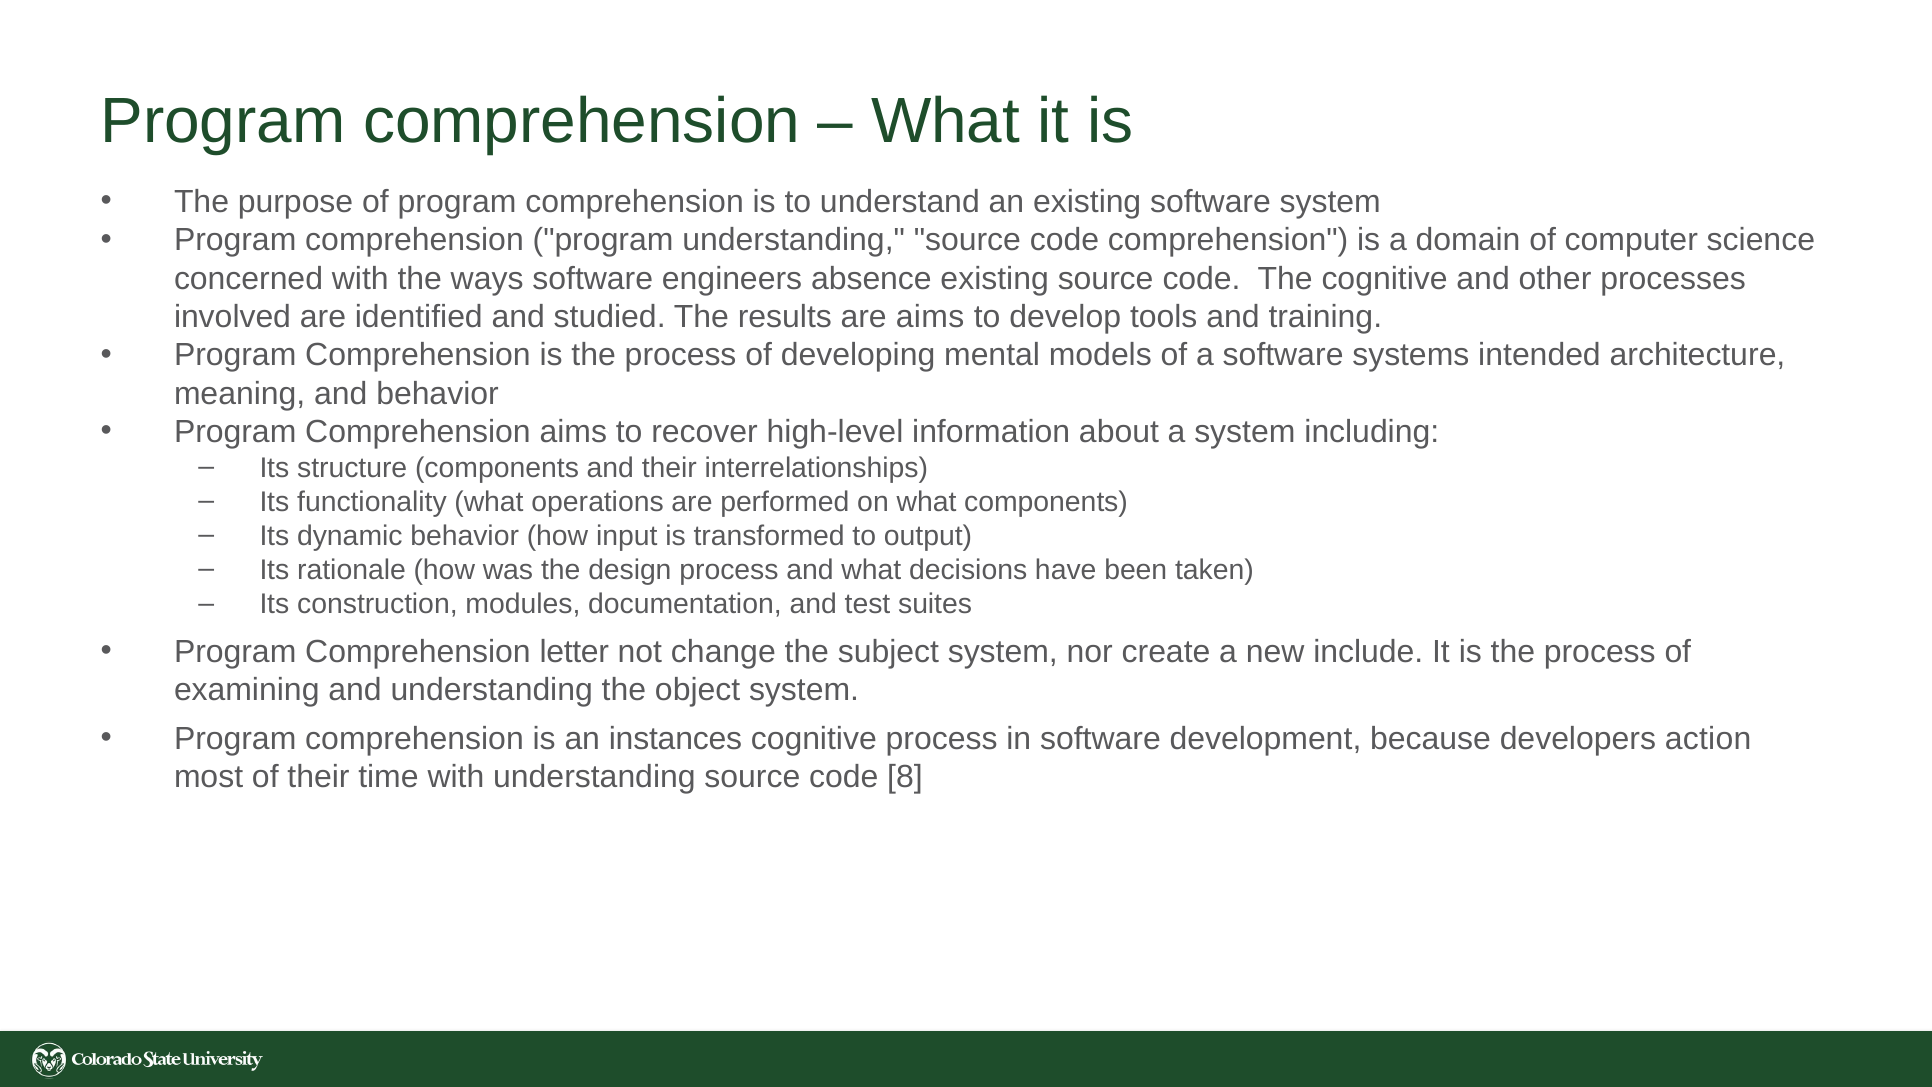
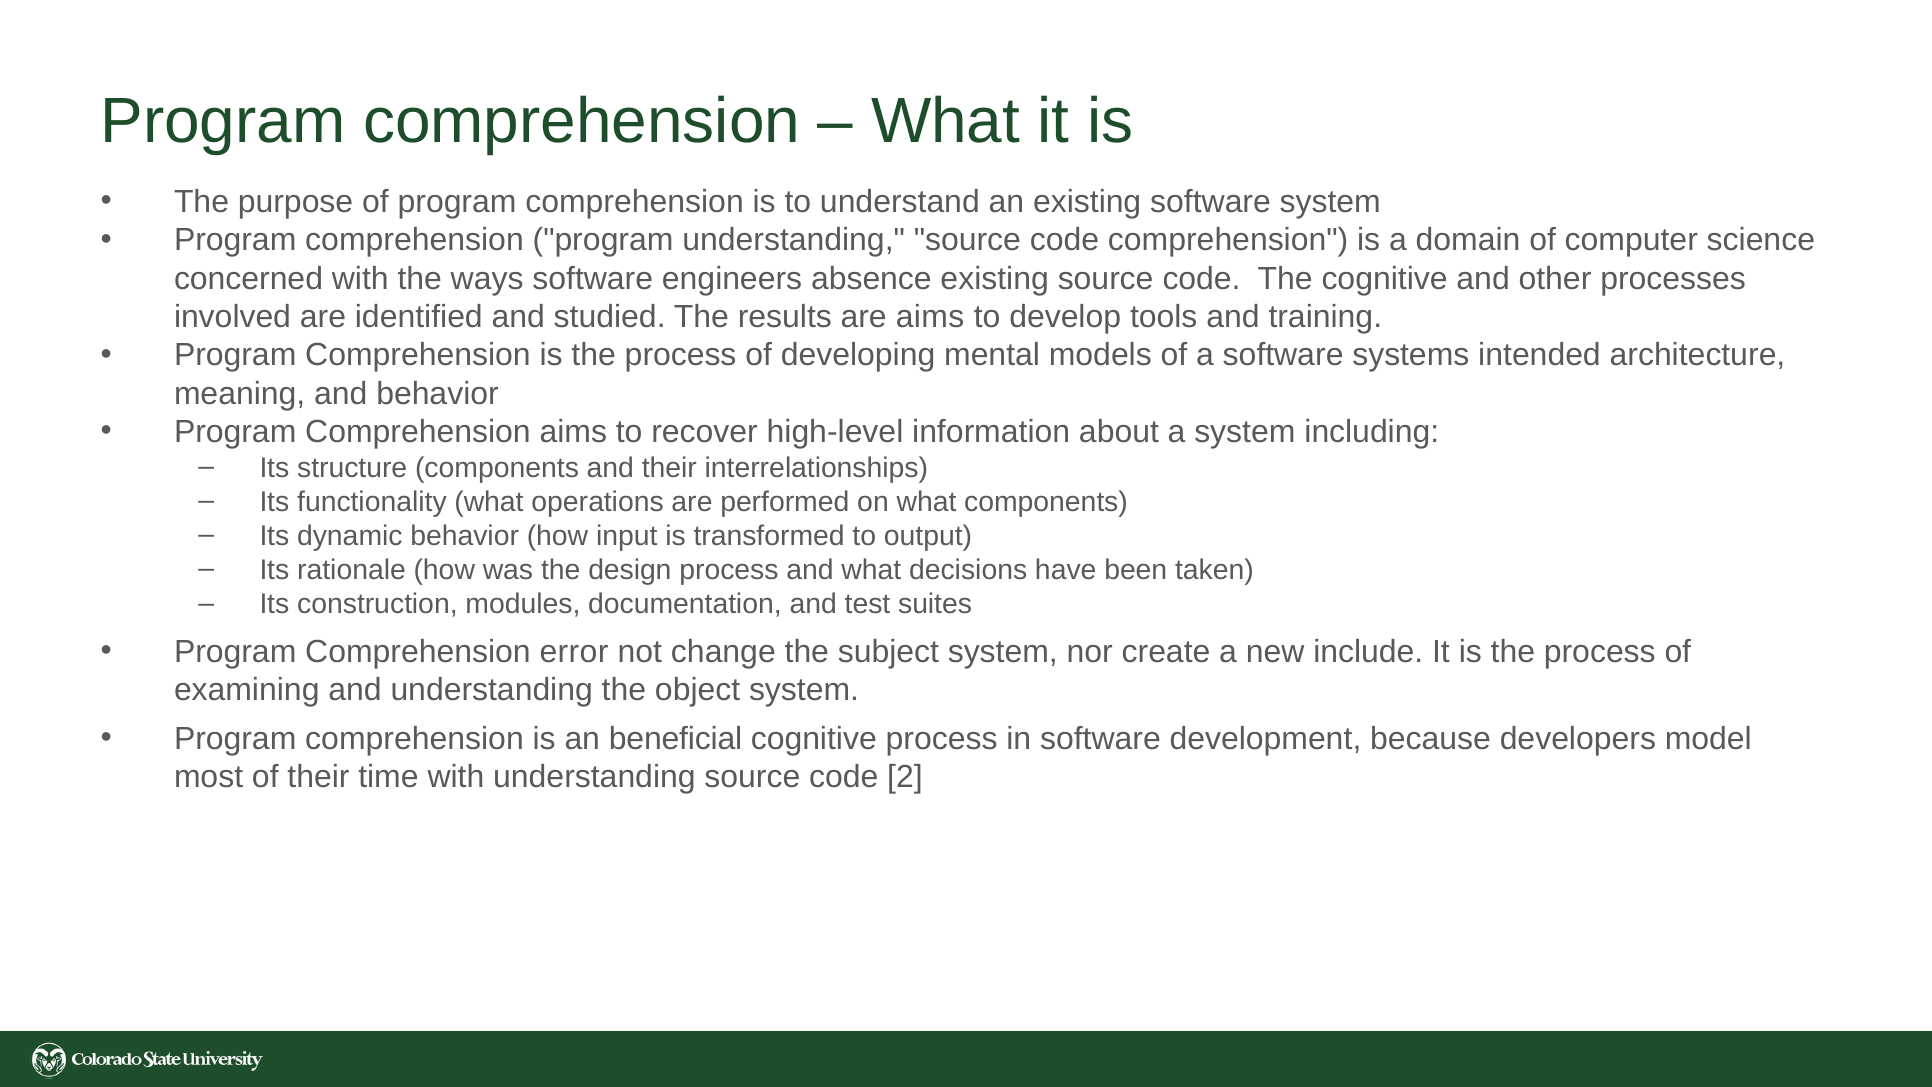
letter: letter -> error (574, 651)
instances: instances -> beneficial (676, 739)
action: action -> model (1708, 739)
8: 8 -> 2 (905, 777)
